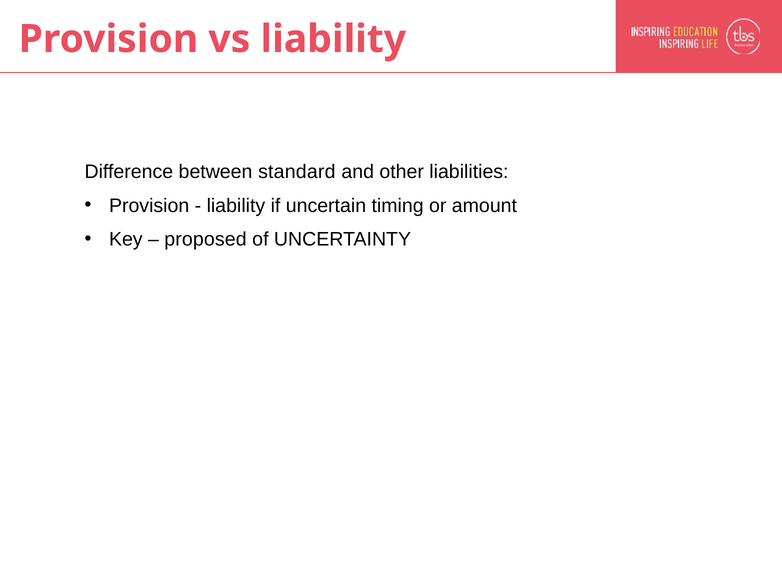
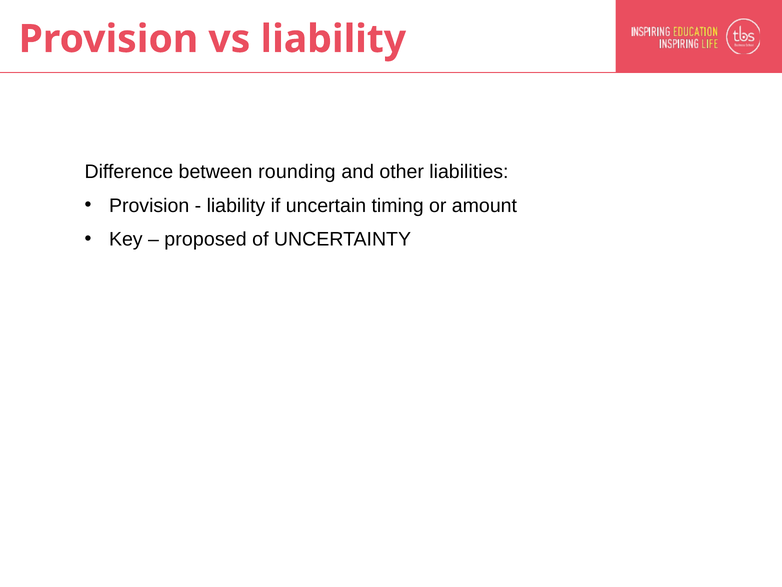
standard: standard -> rounding (297, 172)
